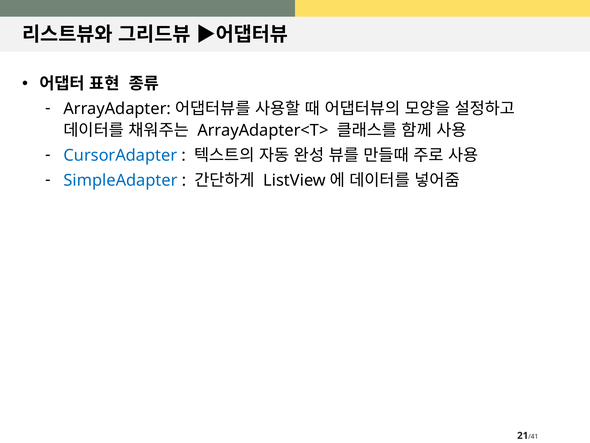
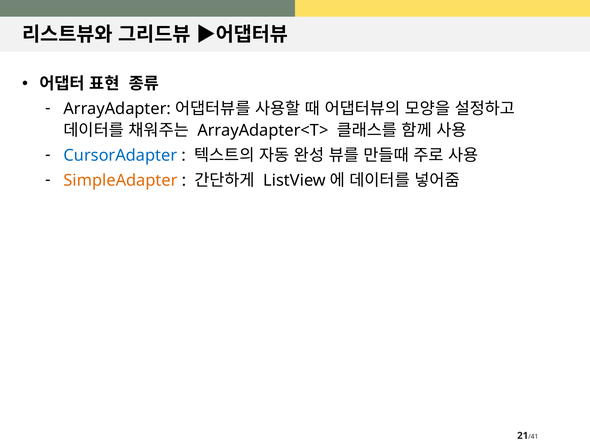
SimpleAdapter colour: blue -> orange (121, 180)
